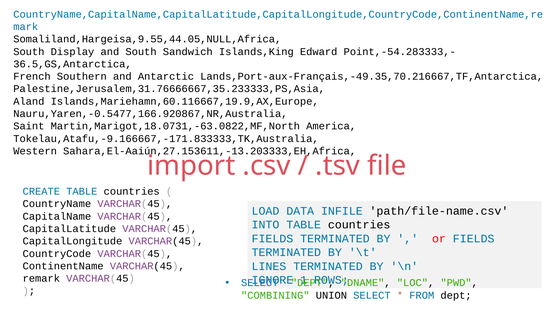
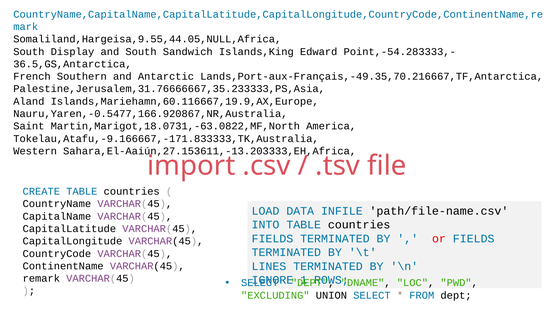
COMBINING: COMBINING -> EXCLUDING (275, 296)
